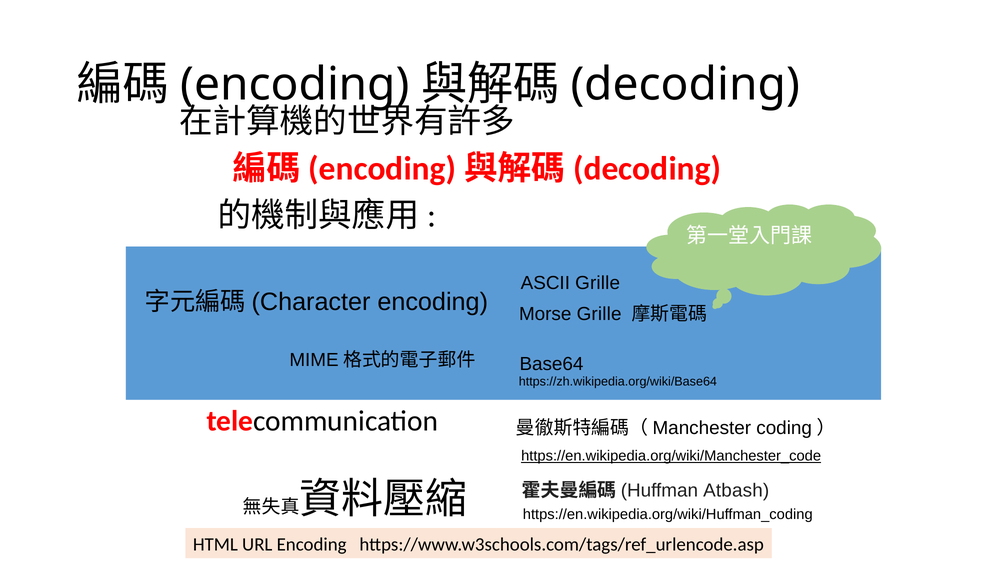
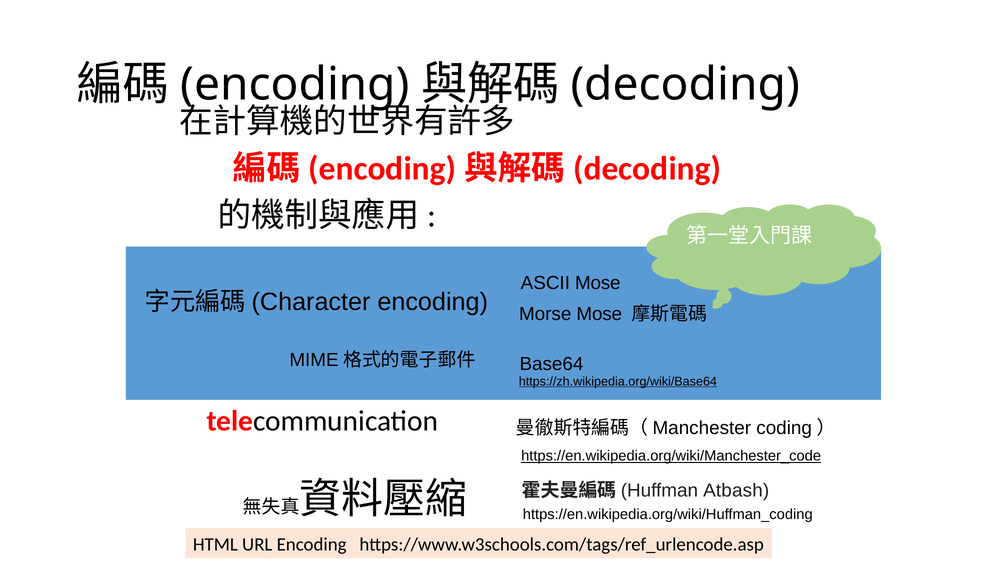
ASCII Grille: Grille -> Mose (598, 283)
Morse Grille: Grille -> Mose (599, 314)
https://zh.wikipedia.org/wiki/Base64 underline: none -> present (618, 382)
